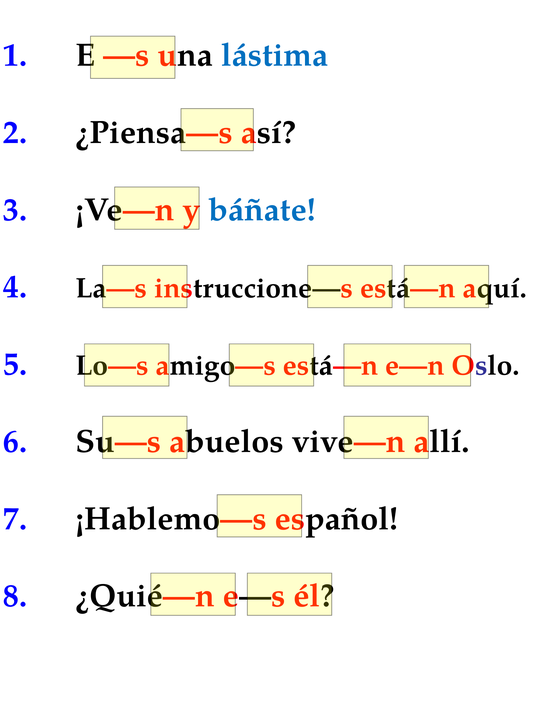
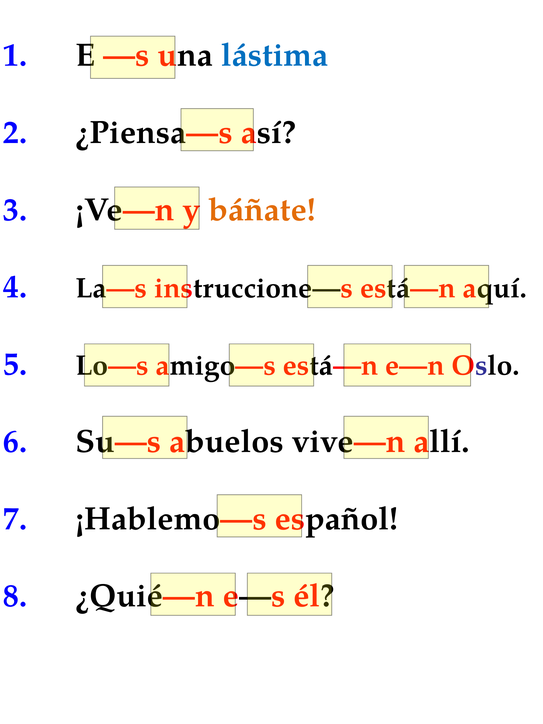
báñate colour: blue -> orange (262, 210)
